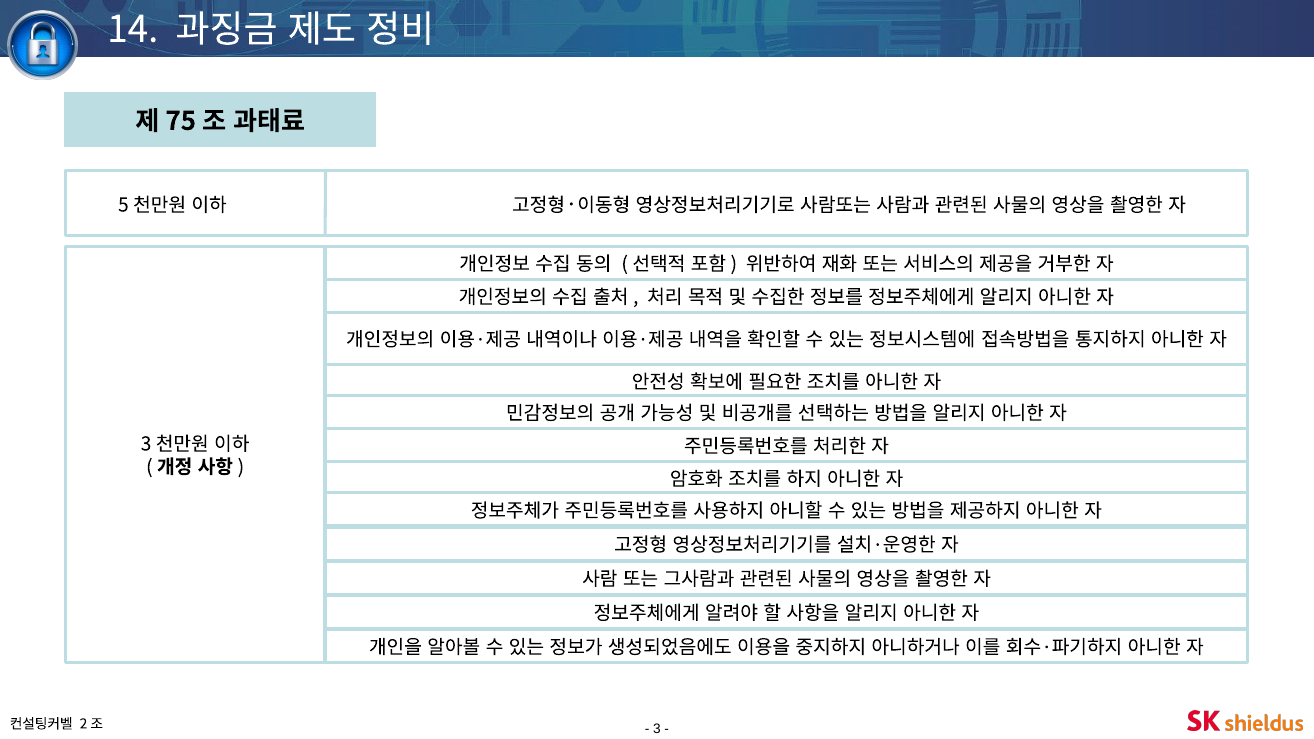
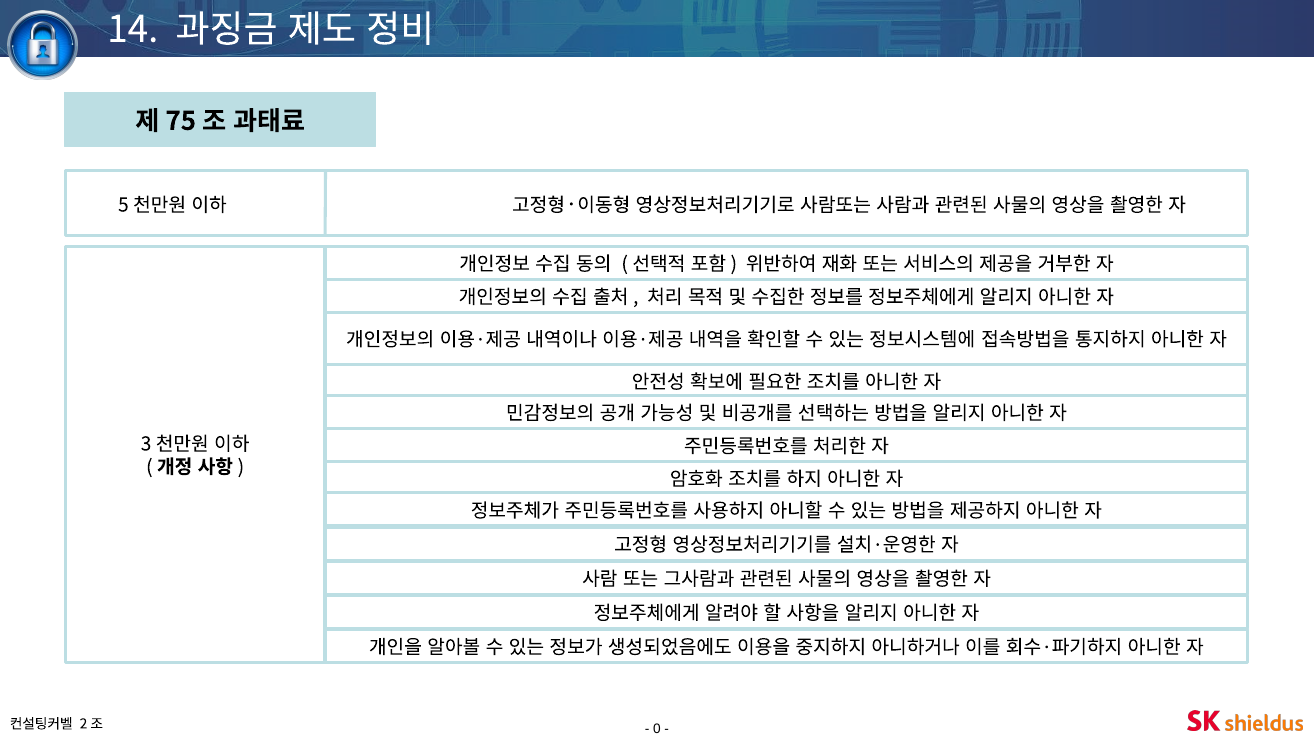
3: 3 -> 0 (657, 729)
